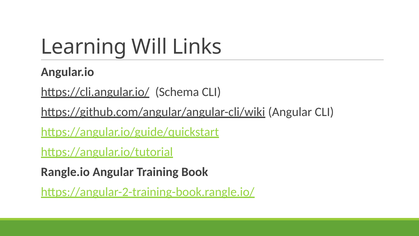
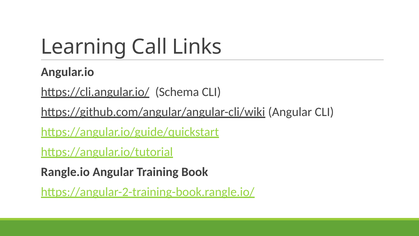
Will: Will -> Call (149, 47)
